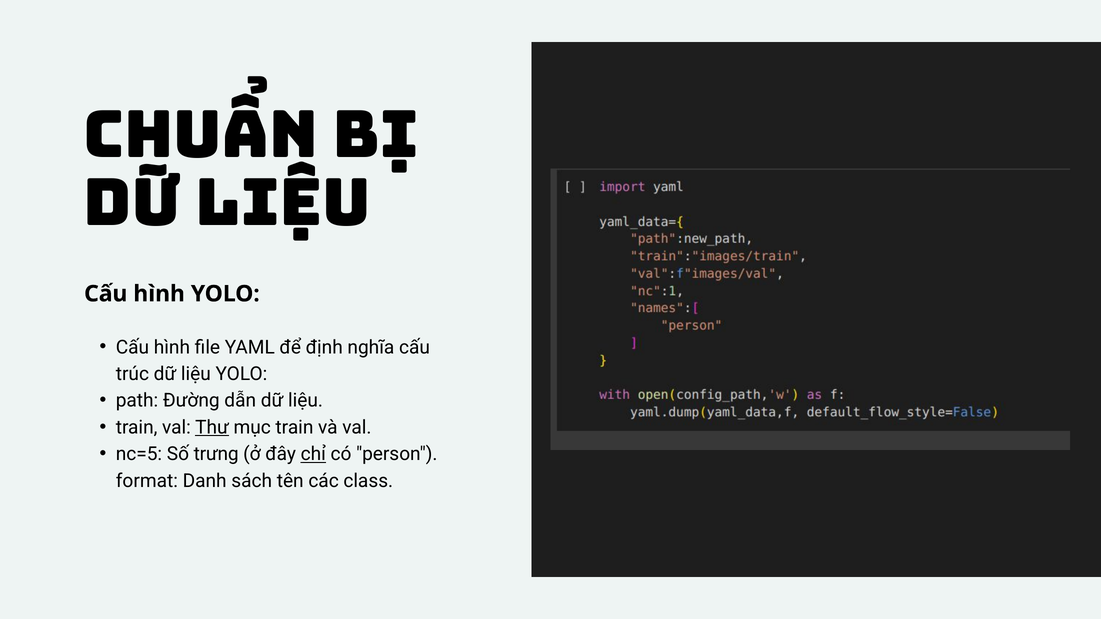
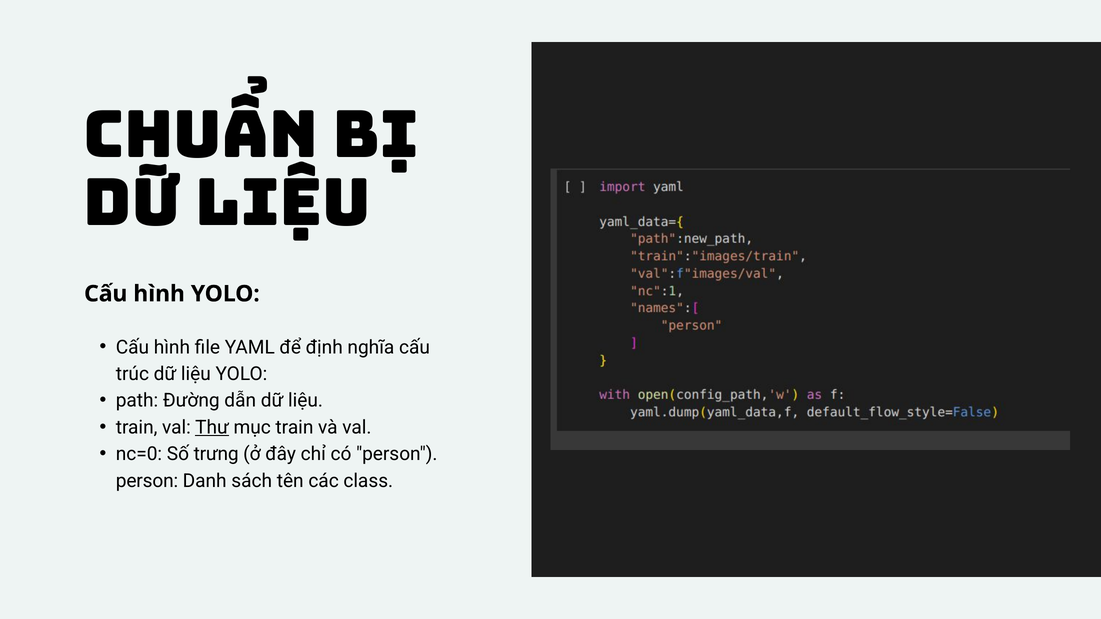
nc=5: nc=5 -> nc=0 (139, 454)
chỉ underline: present -> none (313, 454)
format: format -> person (147, 481)
